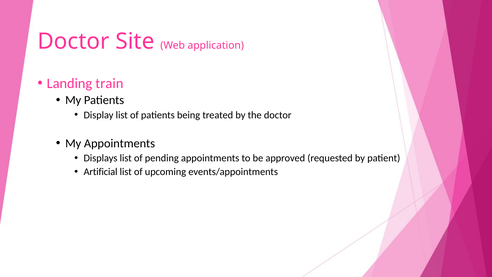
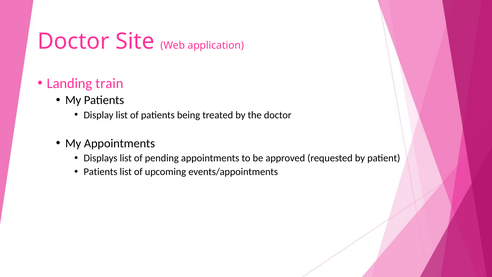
Artificial: Artificial -> Patients (101, 172)
